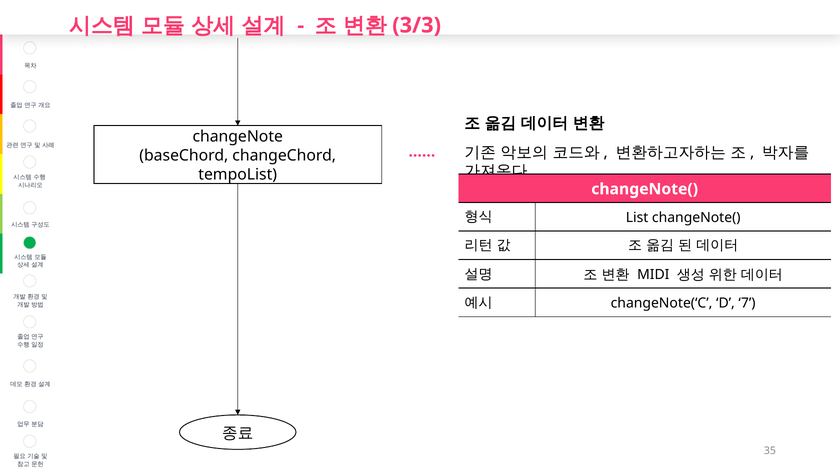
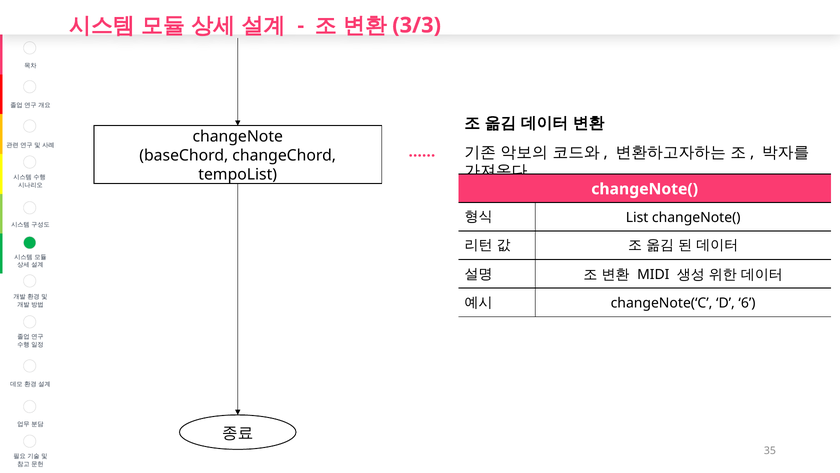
7: 7 -> 6 (747, 303)
